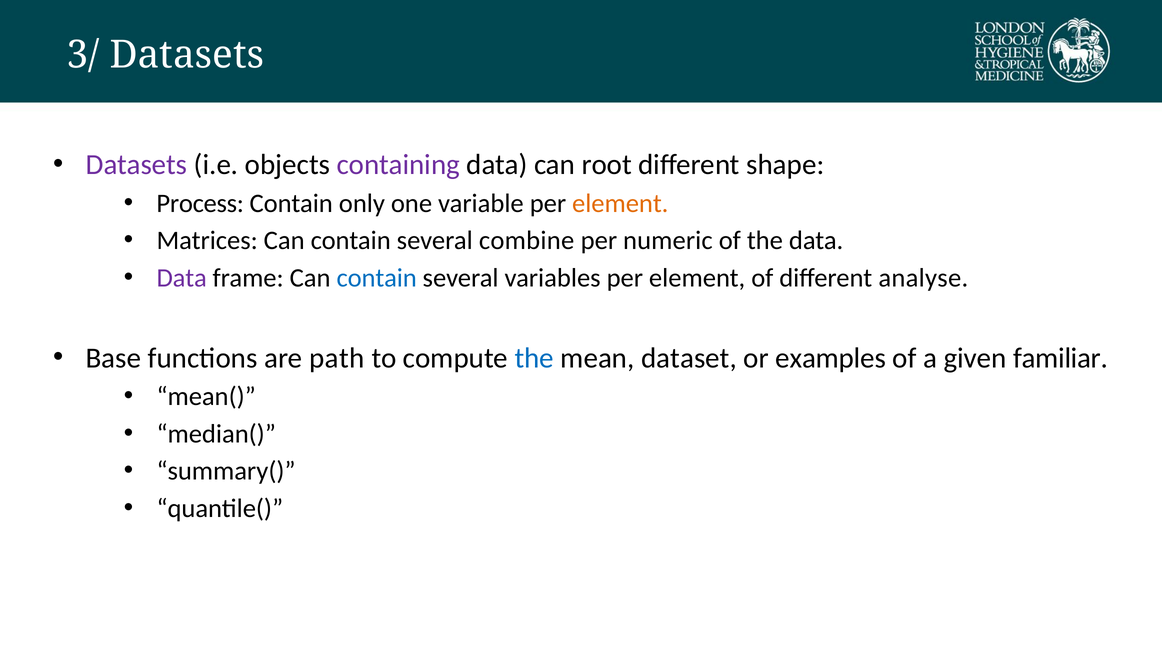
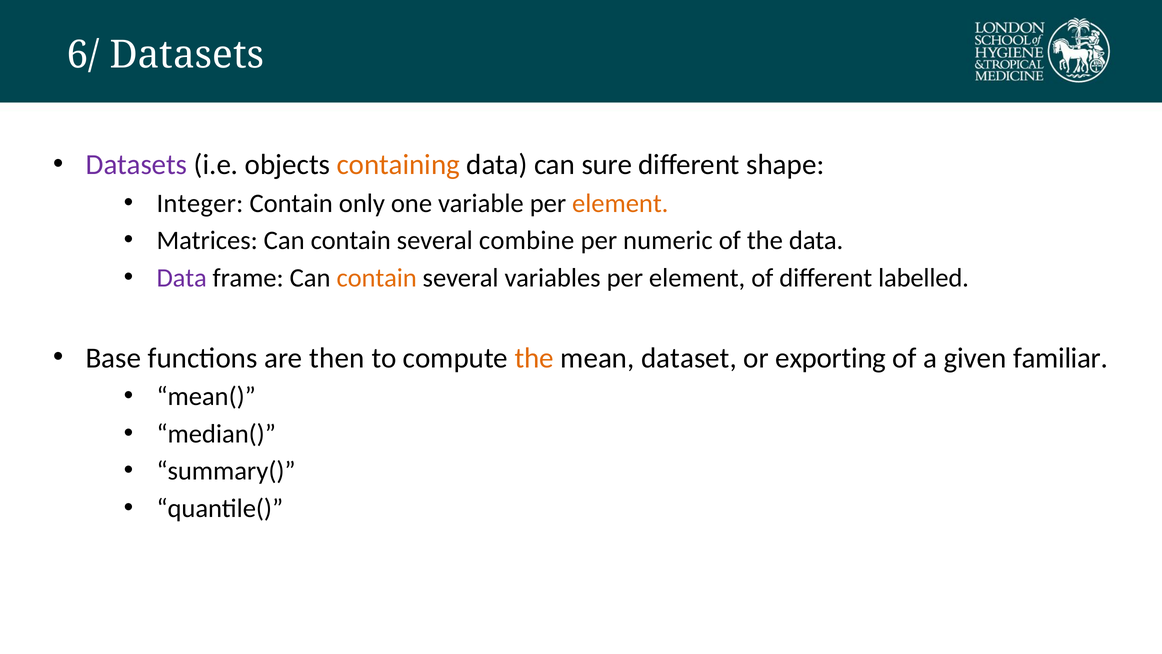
3/: 3/ -> 6/ (83, 55)
containing colour: purple -> orange (398, 165)
root: root -> sure (607, 165)
Process: Process -> Integer (200, 203)
contain colour: blue -> orange (377, 278)
analyse: analyse -> labelled (924, 278)
path: path -> then (337, 358)
the colour: blue -> orange (534, 358)
examples: examples -> exporting (831, 358)
